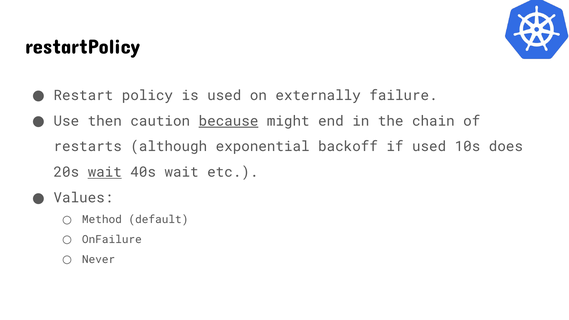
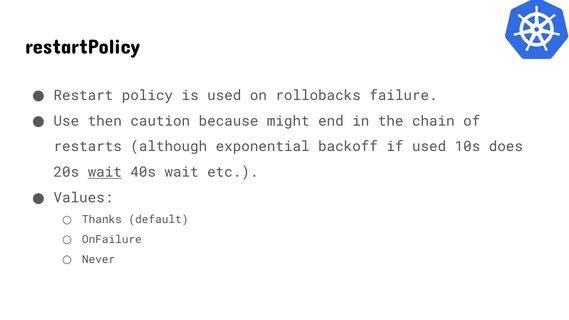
externally: externally -> rollobacks (318, 95)
because underline: present -> none (229, 121)
Method: Method -> Thanks (102, 220)
